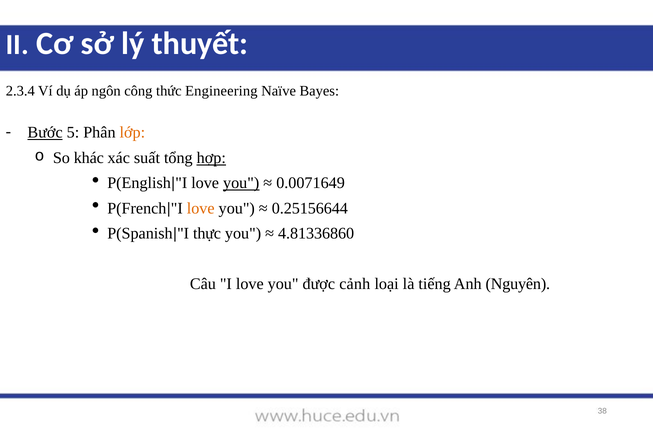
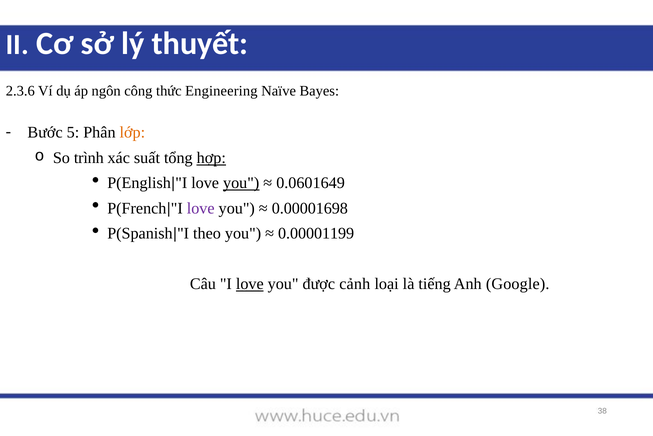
2.3.4: 2.3.4 -> 2.3.6 (20, 91)
Bước underline: present -> none (45, 132)
khác: khác -> trình (89, 158)
0.0071649: 0.0071649 -> 0.0601649 (311, 183)
love colour: orange -> purple (201, 208)
0.25156644: 0.25156644 -> 0.00001698 (310, 208)
thực: thực -> theo (207, 233)
4.81336860: 4.81336860 -> 0.00001199 (316, 233)
love underline: none -> present (250, 283)
Nguyên: Nguyên -> Google (518, 283)
